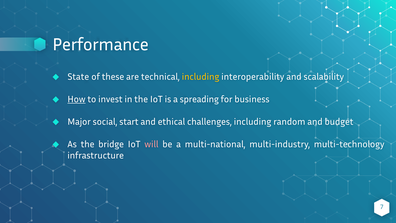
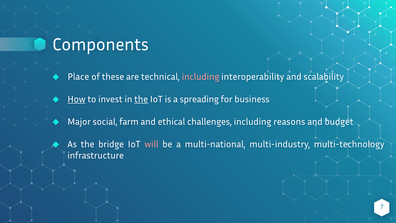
Performance: Performance -> Components (100, 45)
State: State -> Place (78, 77)
including colour: yellow -> pink (201, 77)
the underline: none -> present (141, 99)
start: start -> farm (129, 122)
random: random -> reasons (289, 122)
